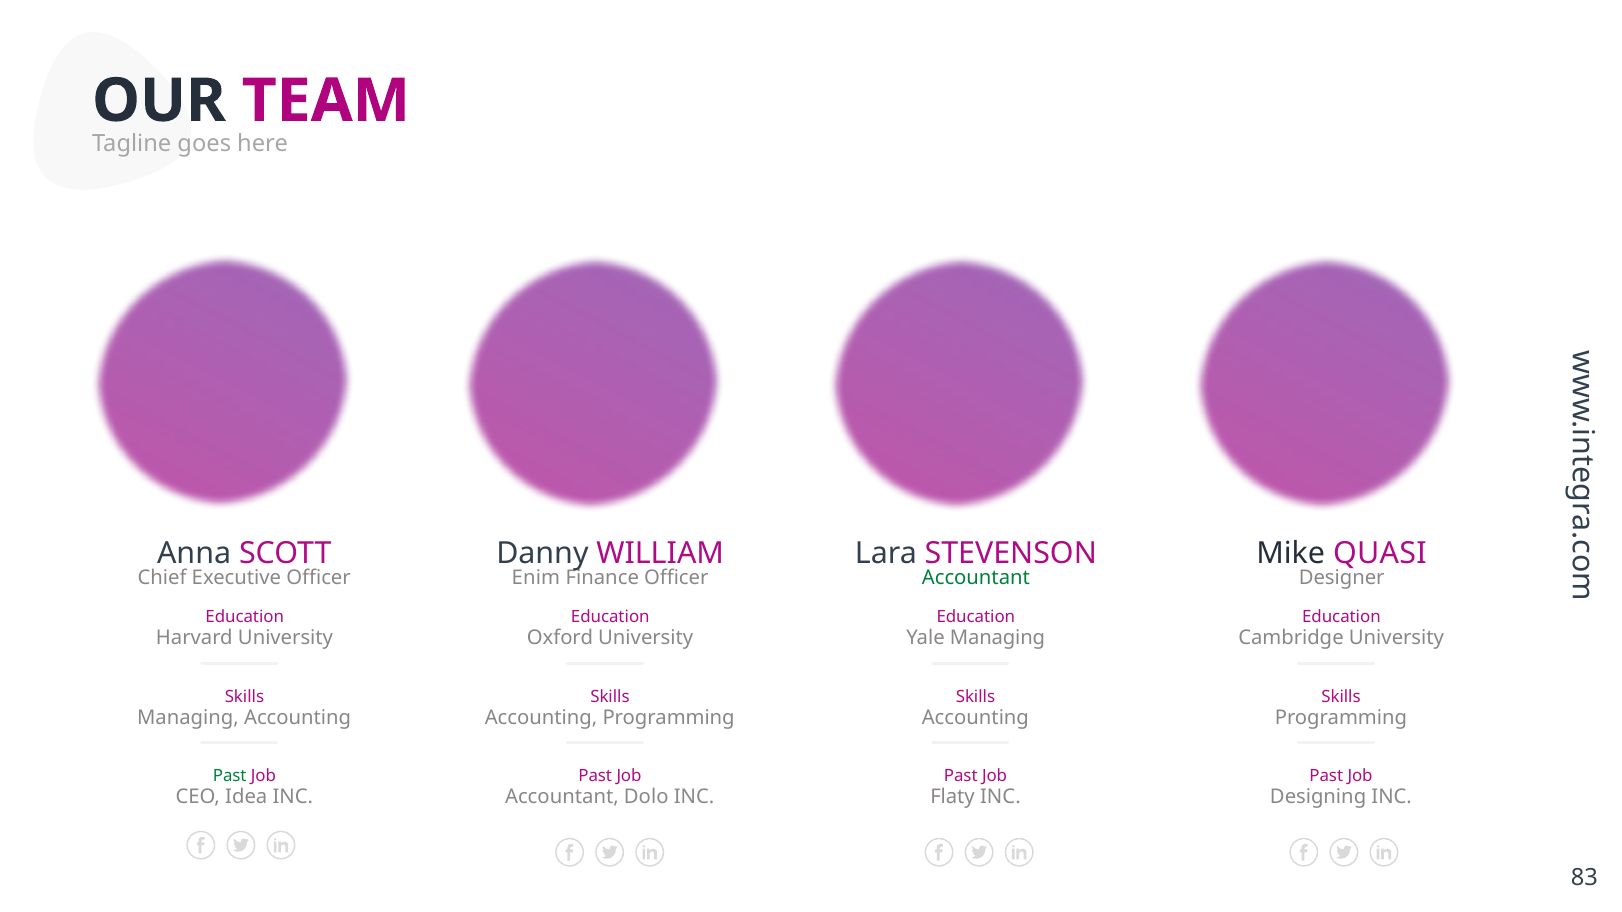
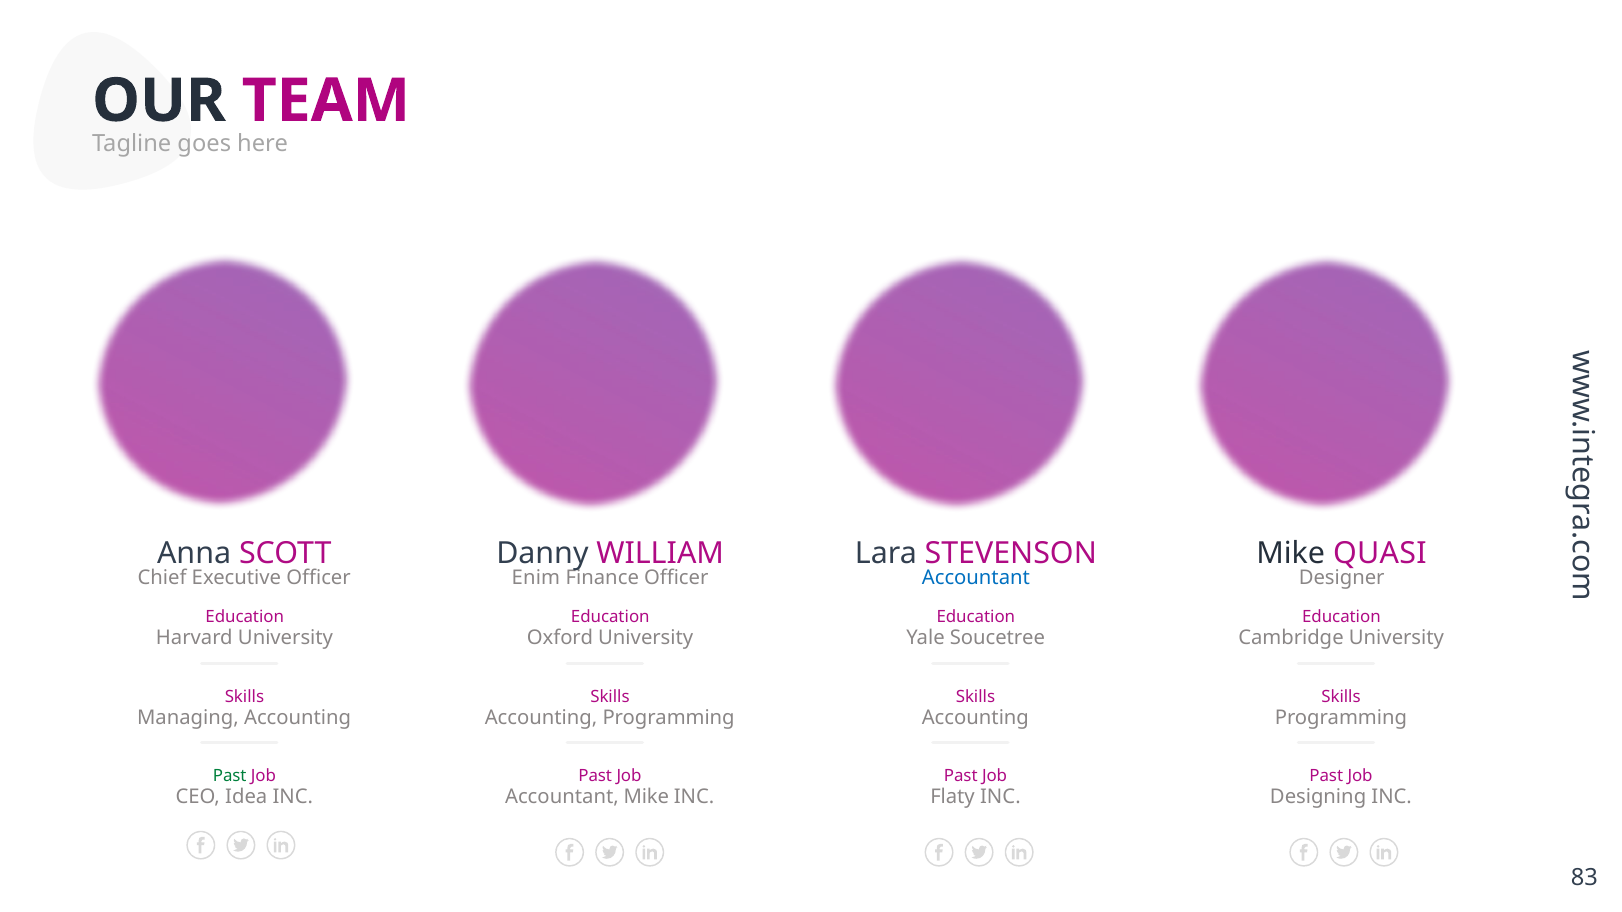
Accountant colour: green -> blue (976, 578)
Yale Managing: Managing -> Soucetree (997, 638)
Accountant Dolo: Dolo -> Mike (646, 797)
